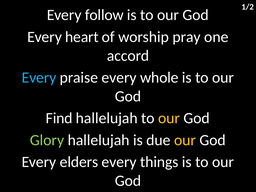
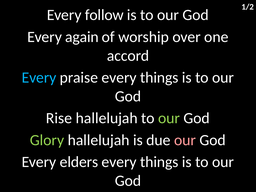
heart: heart -> again (82, 37)
pray: pray -> over (187, 37)
praise every whole: whole -> things (159, 78)
Find: Find -> Rise (59, 118)
our colour: yellow -> light green (169, 118)
our colour: yellow -> pink (185, 140)
